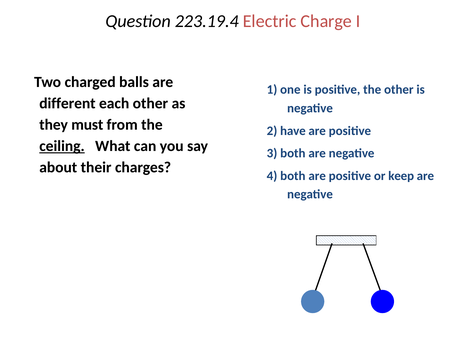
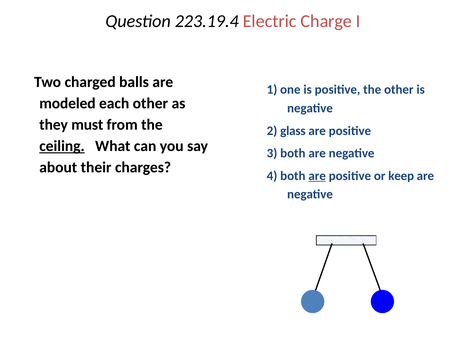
different: different -> modeled (67, 103)
have: have -> glass (293, 131)
are underline: none -> present (317, 176)
